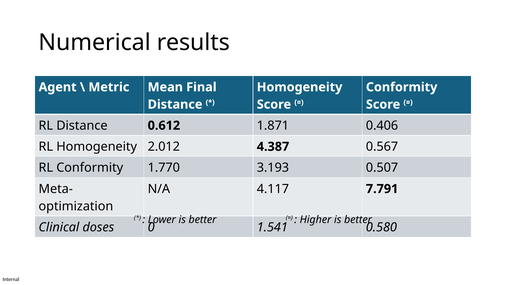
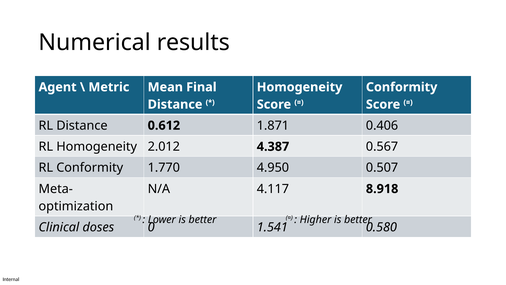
3.193: 3.193 -> 4.950 (273, 168)
7.791: 7.791 -> 8.918 (382, 189)
